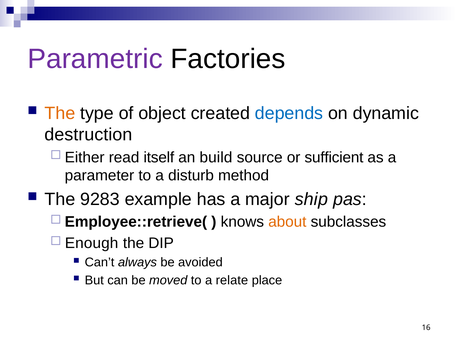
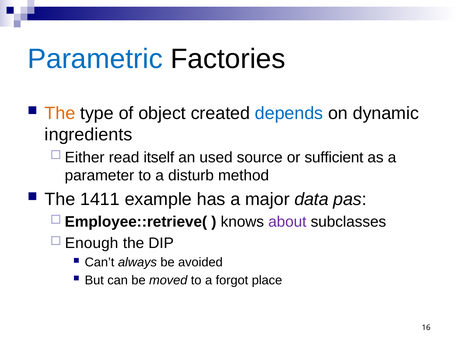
Parametric colour: purple -> blue (95, 59)
destruction: destruction -> ingredients (89, 135)
build: build -> used (216, 158)
9283: 9283 -> 1411 (100, 199)
ship: ship -> data (312, 199)
about colour: orange -> purple (287, 222)
relate: relate -> forgot (232, 281)
